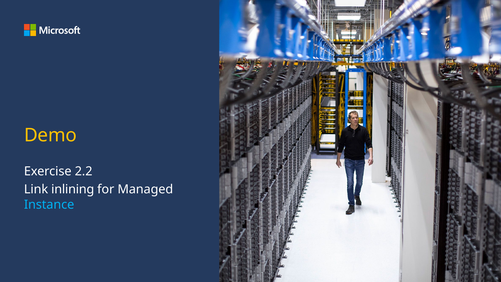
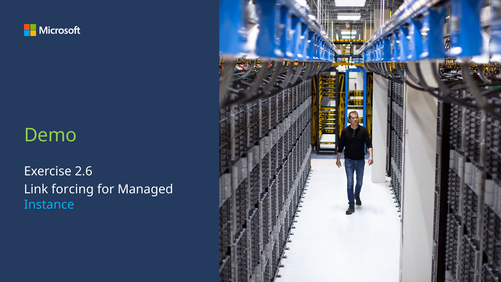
Demo colour: yellow -> light green (50, 135)
2.2: 2.2 -> 2.6 (84, 171)
inlining: inlining -> forcing (73, 189)
